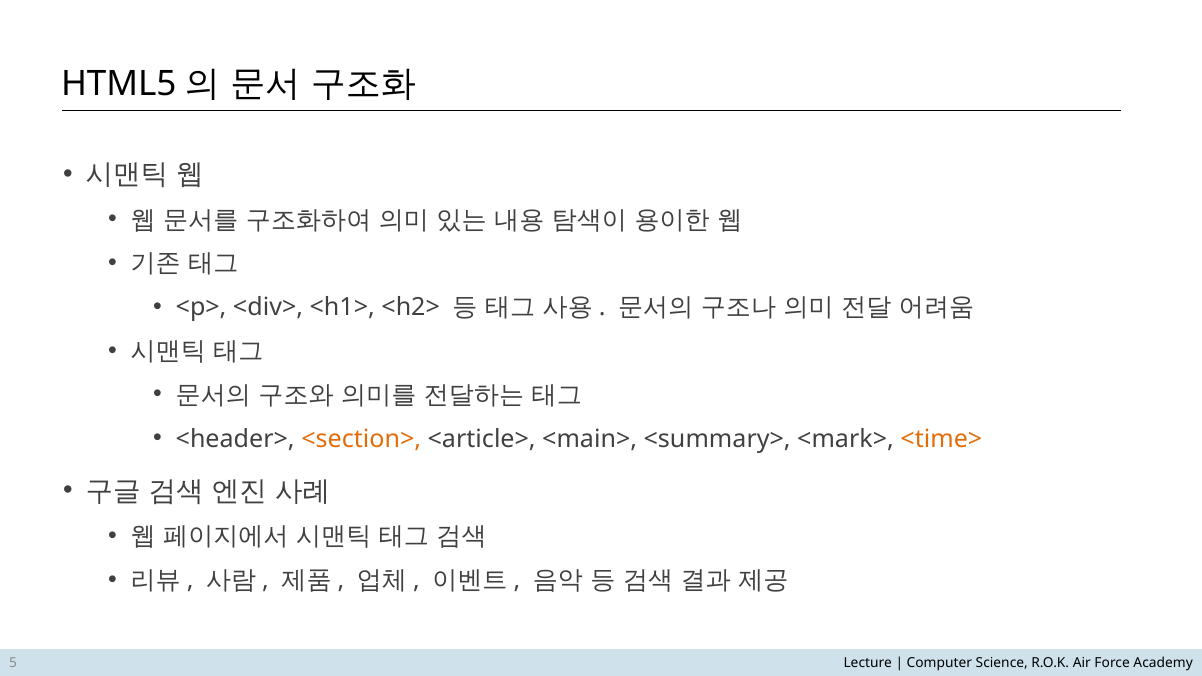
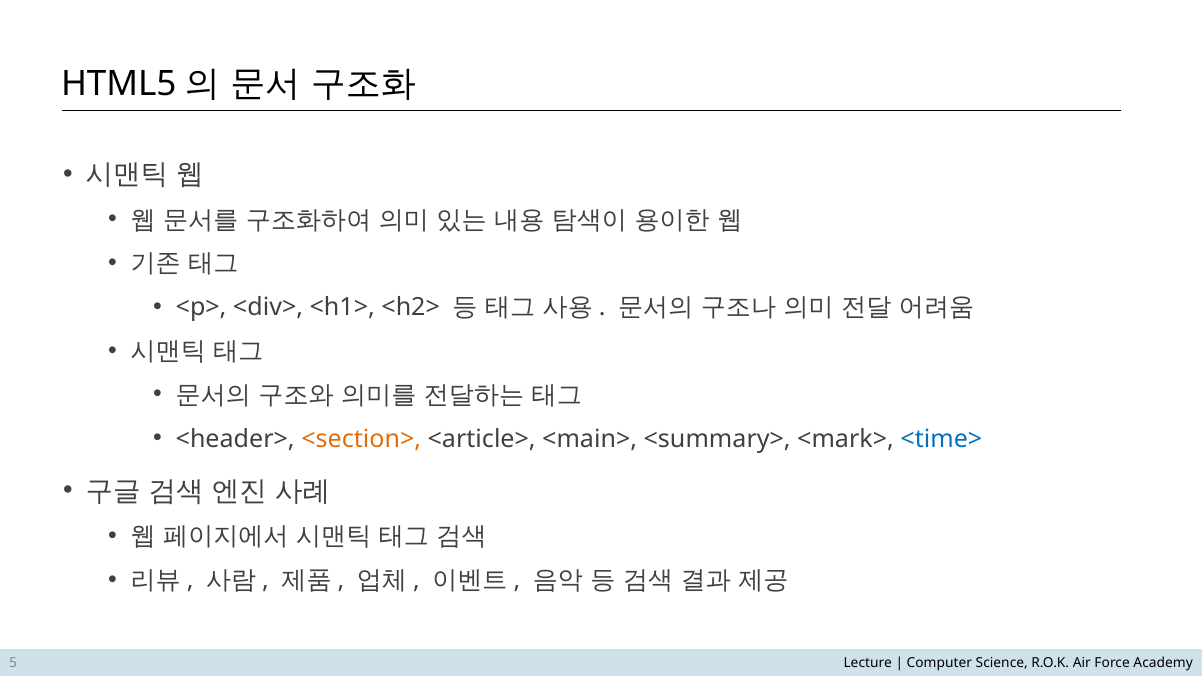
<time> colour: orange -> blue (941, 439)
